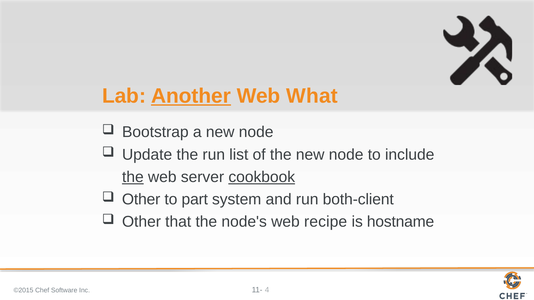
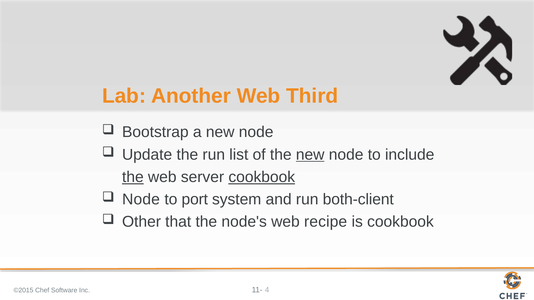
Another underline: present -> none (191, 96)
What: What -> Third (312, 96)
new underline: none -> present (310, 155)
Other: Other -> Node (141, 200)
part: part -> port (195, 200)
is hostname: hostname -> cookbook (400, 222)
